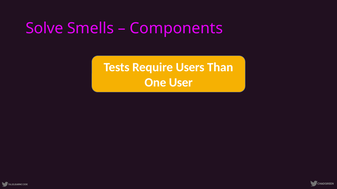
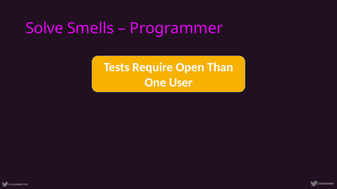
Components: Components -> Programmer (176, 28)
Users: Users -> Open (190, 67)
